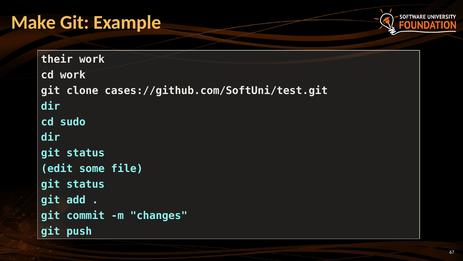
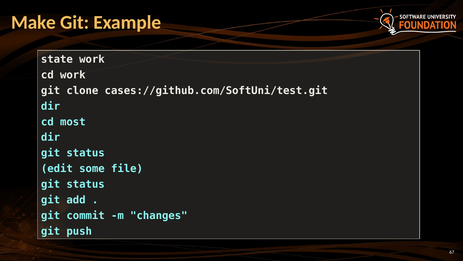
their: their -> state (57, 59)
sudo: sudo -> most (73, 122)
